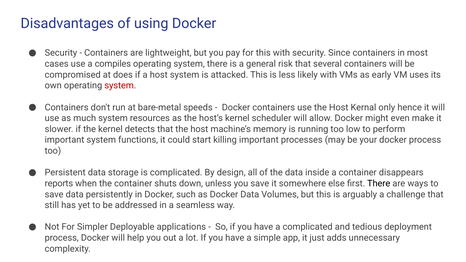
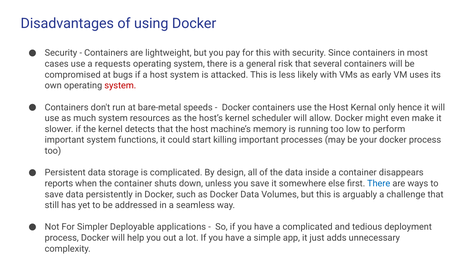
compiles: compiles -> requests (113, 64)
does: does -> bugs (123, 75)
There colour: black -> blue (379, 184)
